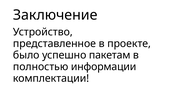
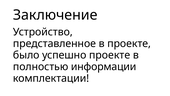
успешно пакетам: пакетам -> проекте (110, 55)
